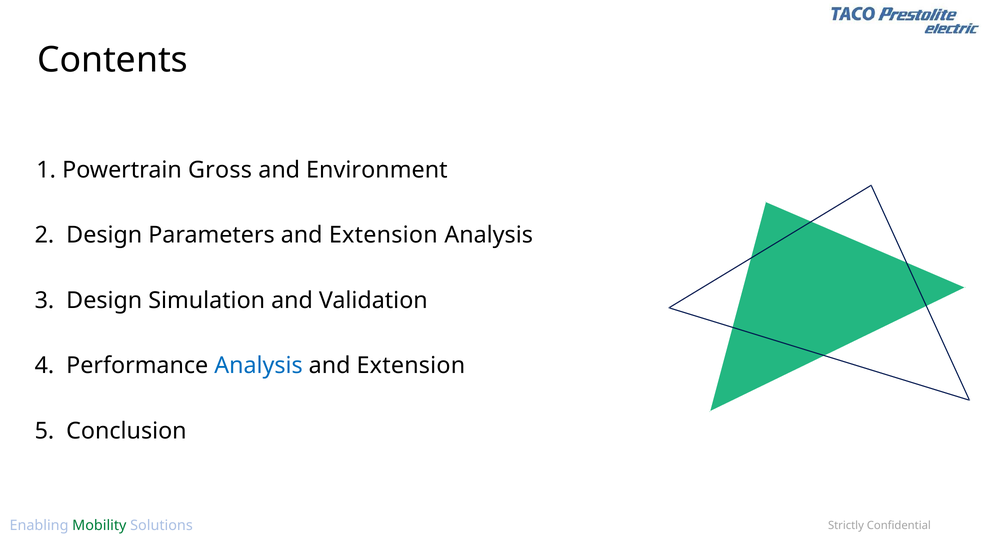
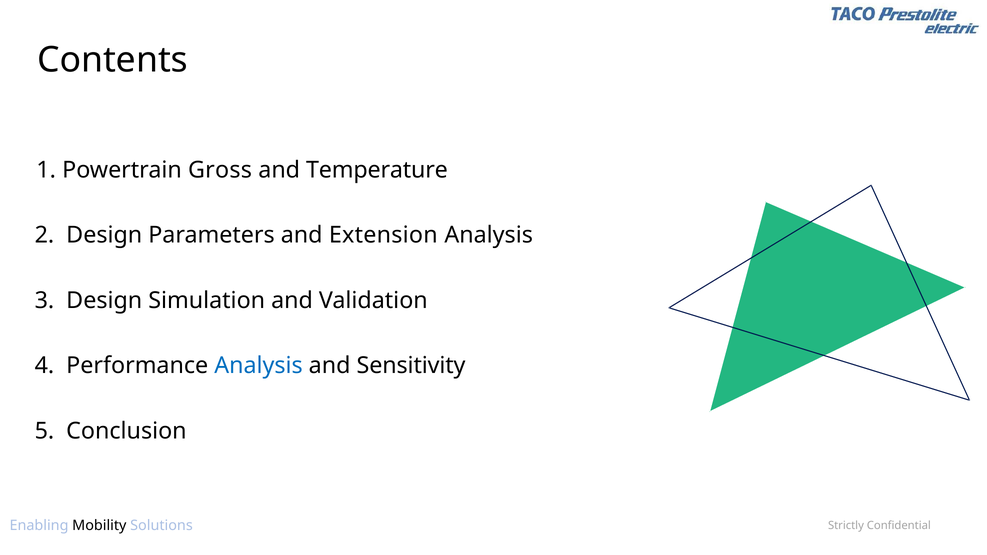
Environment: Environment -> Temperature (377, 170)
Extension: Extension -> Sensitivity (411, 366)
Mobility colour: green -> black (99, 526)
